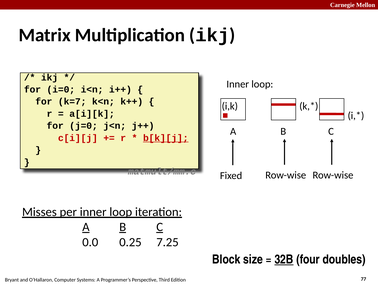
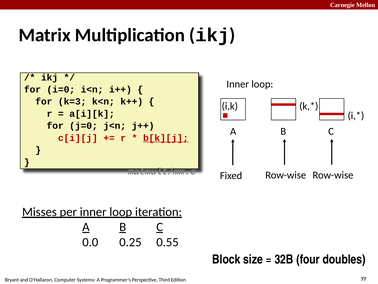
k=7: k=7 -> k=3 (72, 101)
7.25: 7.25 -> 0.55 (167, 242)
32B underline: present -> none (284, 259)
